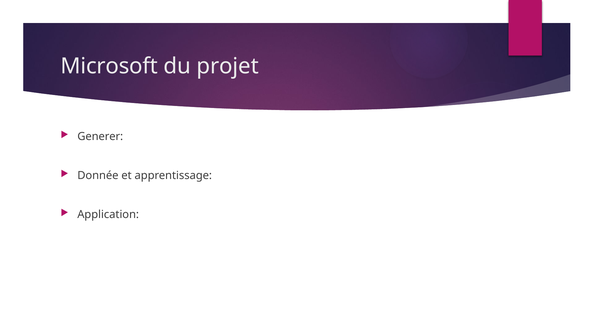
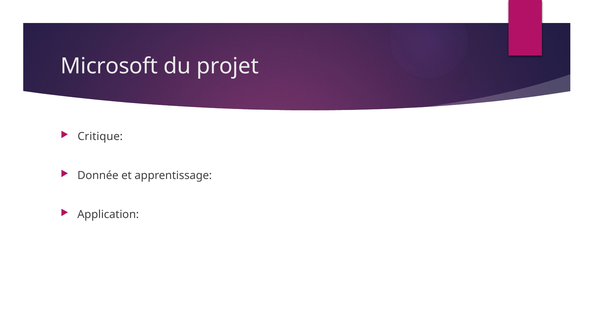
Generer: Generer -> Critique (100, 136)
